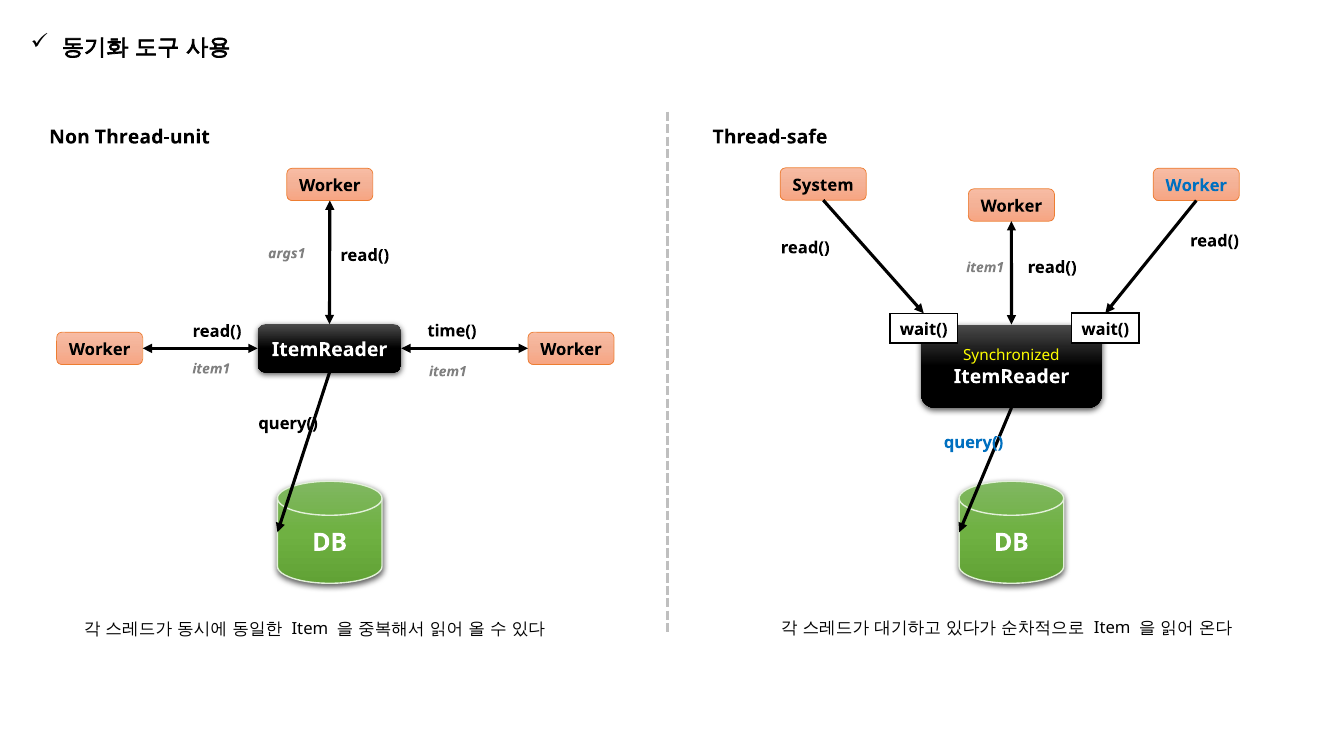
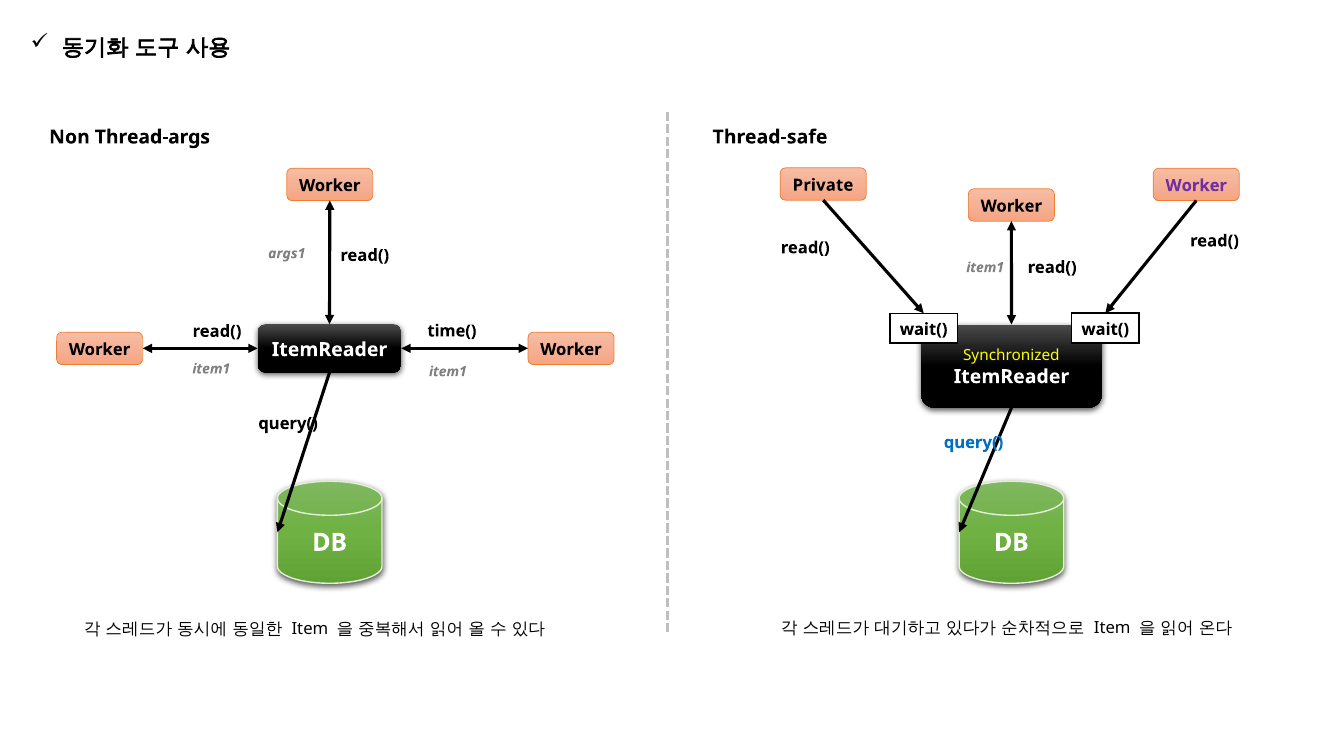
Thread-unit: Thread-unit -> Thread-args (152, 137)
System: System -> Private (823, 185)
Worker colour: blue -> purple (1196, 186)
